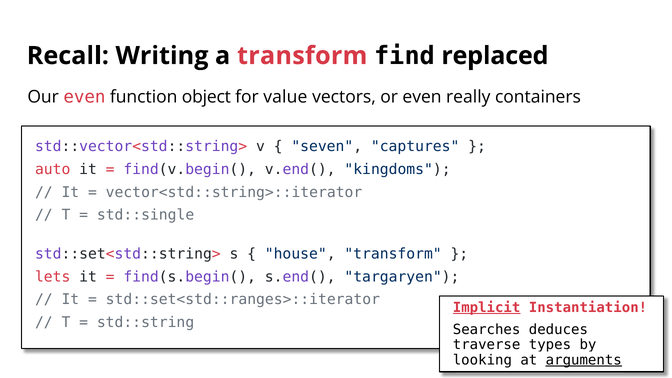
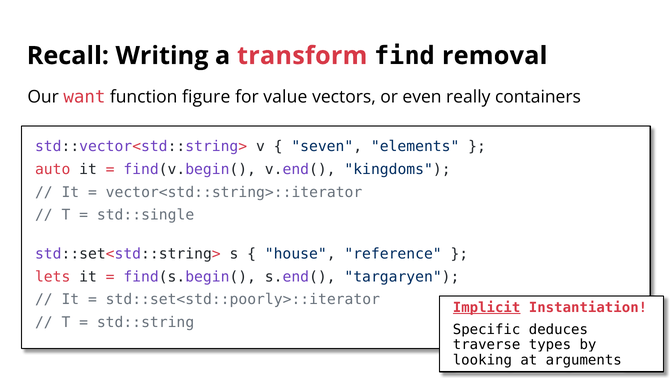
replaced: replaced -> removal (495, 56)
Our even: even -> want (84, 97)
object: object -> figure (206, 97)
captures: captures -> elements (415, 146)
house transform: transform -> reference (393, 254)
std::set<std::ranges>::iterator: std::set<std::ranges>::iterator -> std::set<std::poorly>::iterator (243, 300)
Searches: Searches -> Specific (487, 330)
arguments underline: present -> none (584, 360)
